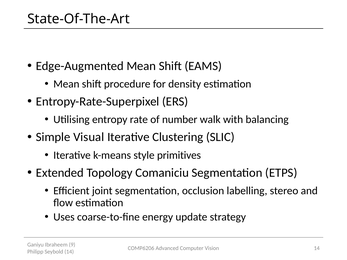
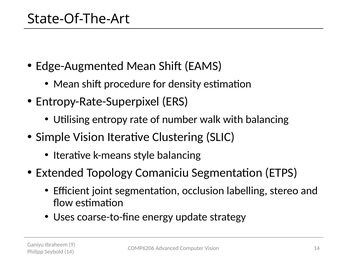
Simple Visual: Visual -> Vision (89, 137)
style primitives: primitives -> balancing (179, 155)
